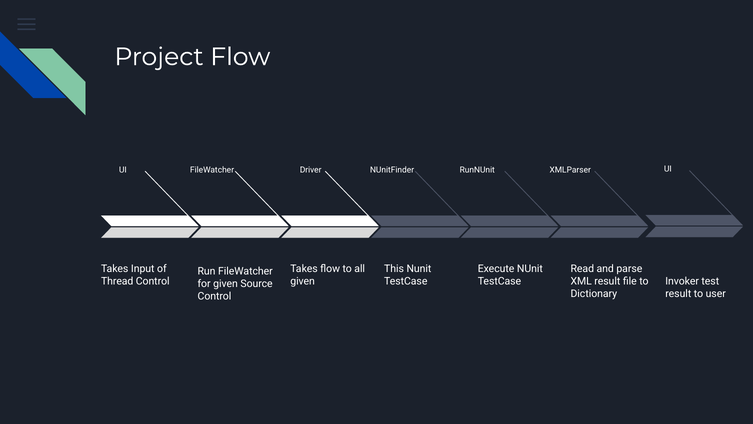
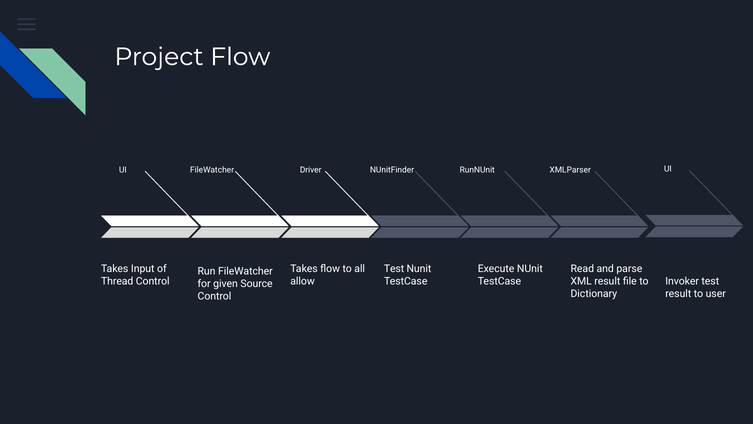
This: This -> Test (394, 269)
given: given -> allow (303, 281)
